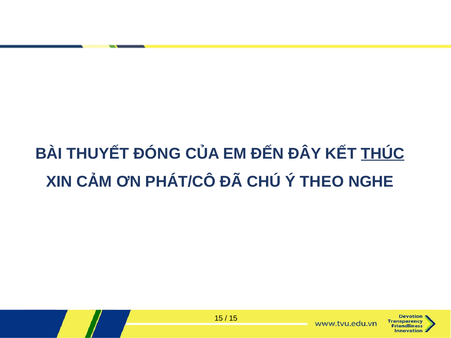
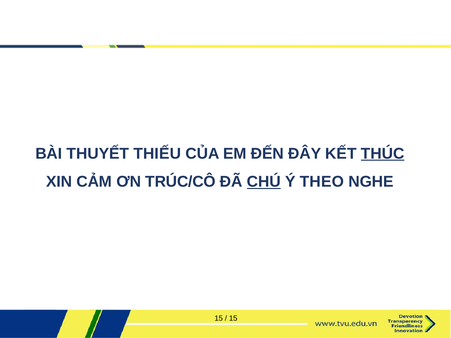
ĐÓNG: ĐÓNG -> THIẾU (157, 154)
PHÁT/CÔ: PHÁT/CÔ -> TRÚC/CÔ (181, 182)
CHÚ underline: none -> present (264, 182)
